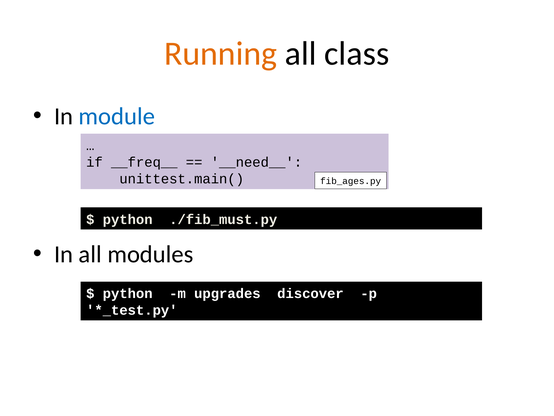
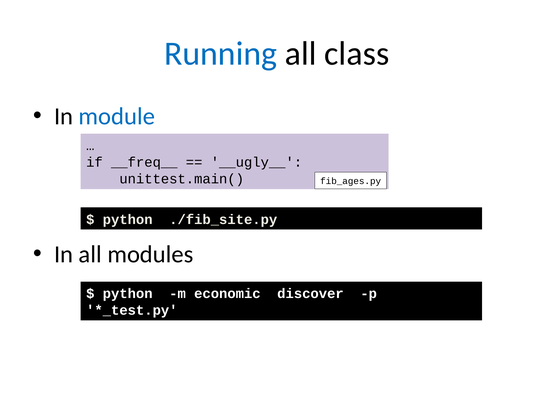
Running colour: orange -> blue (221, 54)
__need__: __need__ -> __ugly__ (256, 162)
./fib_must.py: ./fib_must.py -> ./fib_site.py (223, 219)
upgrades: upgrades -> economic (227, 293)
